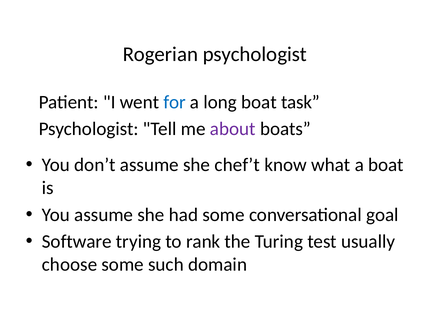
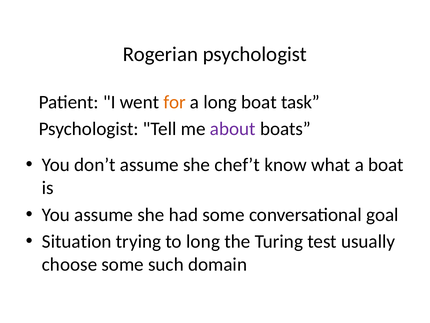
for colour: blue -> orange (175, 102)
Software: Software -> Situation (77, 241)
to rank: rank -> long (203, 241)
